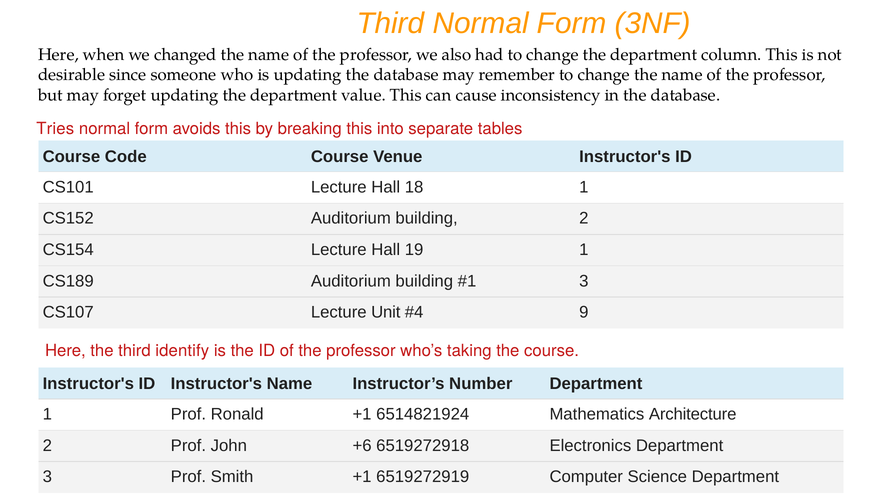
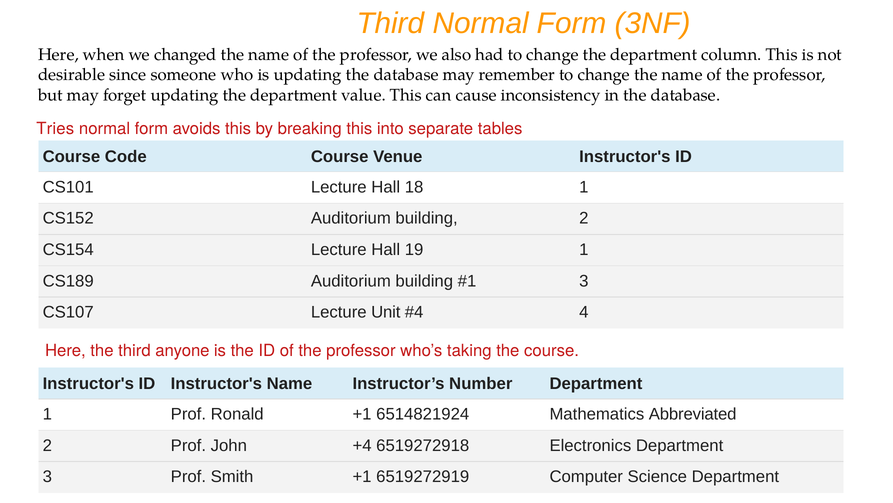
9: 9 -> 4 (584, 312)
identify: identify -> anyone (182, 350)
Architecture: Architecture -> Abbreviated (693, 414)
+6: +6 -> +4 (362, 445)
